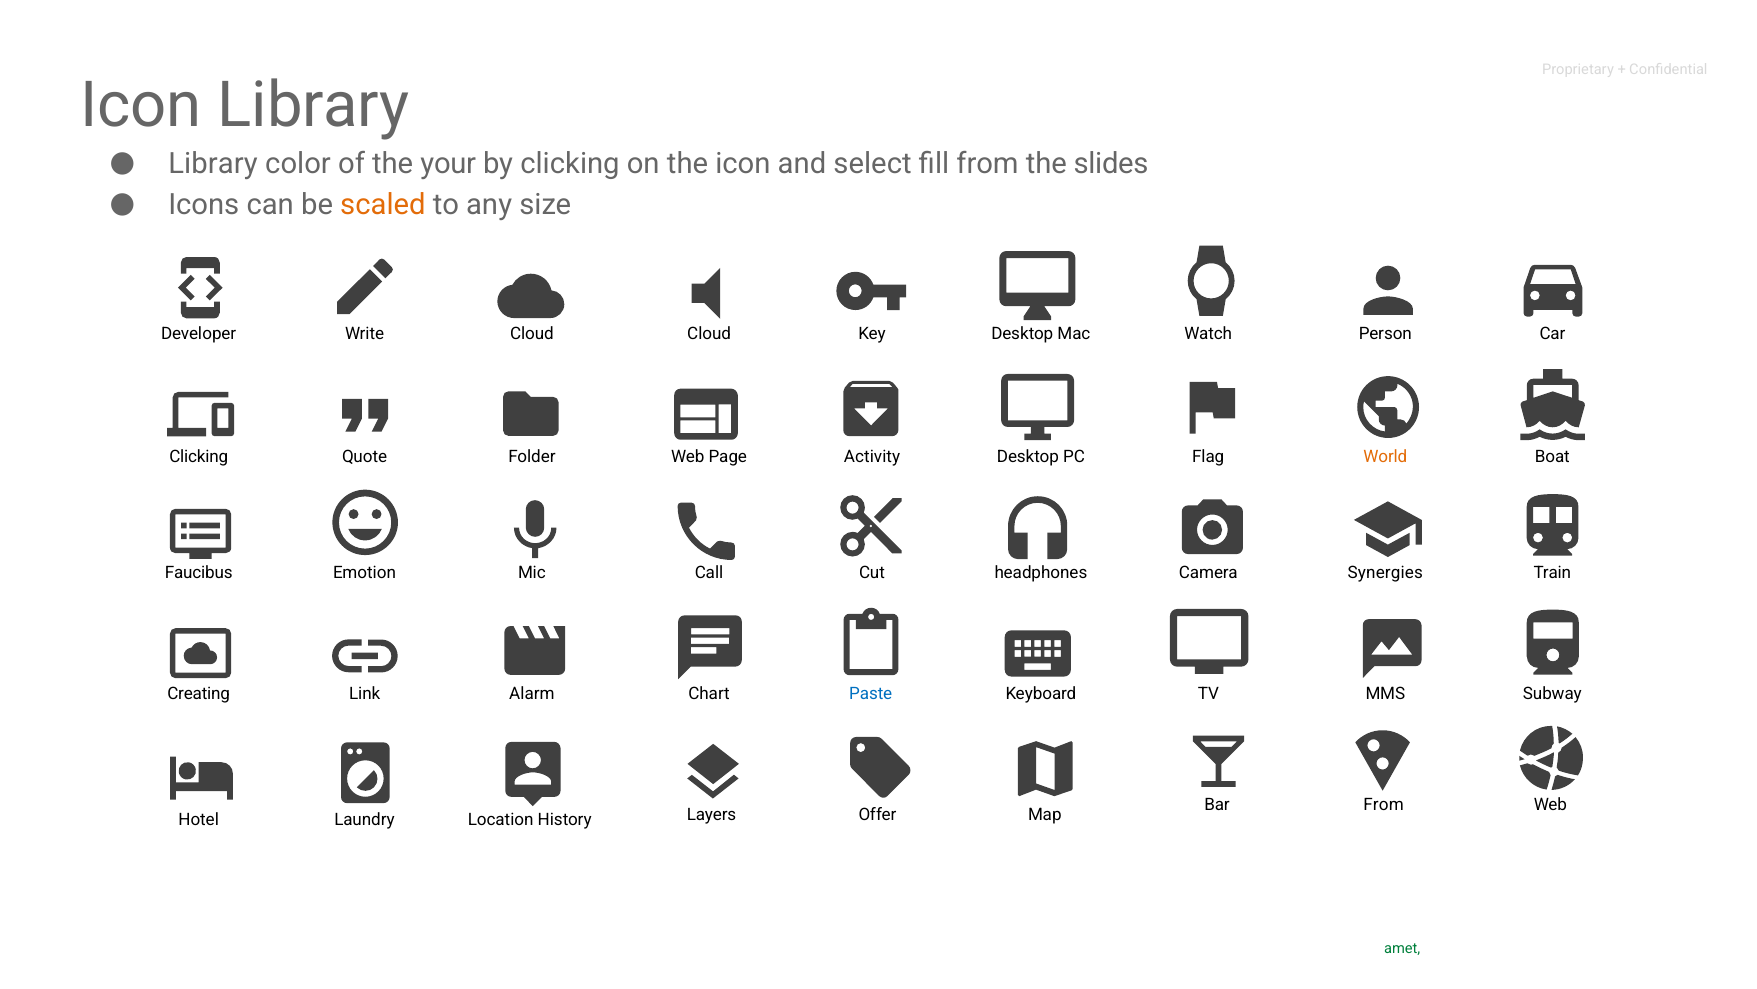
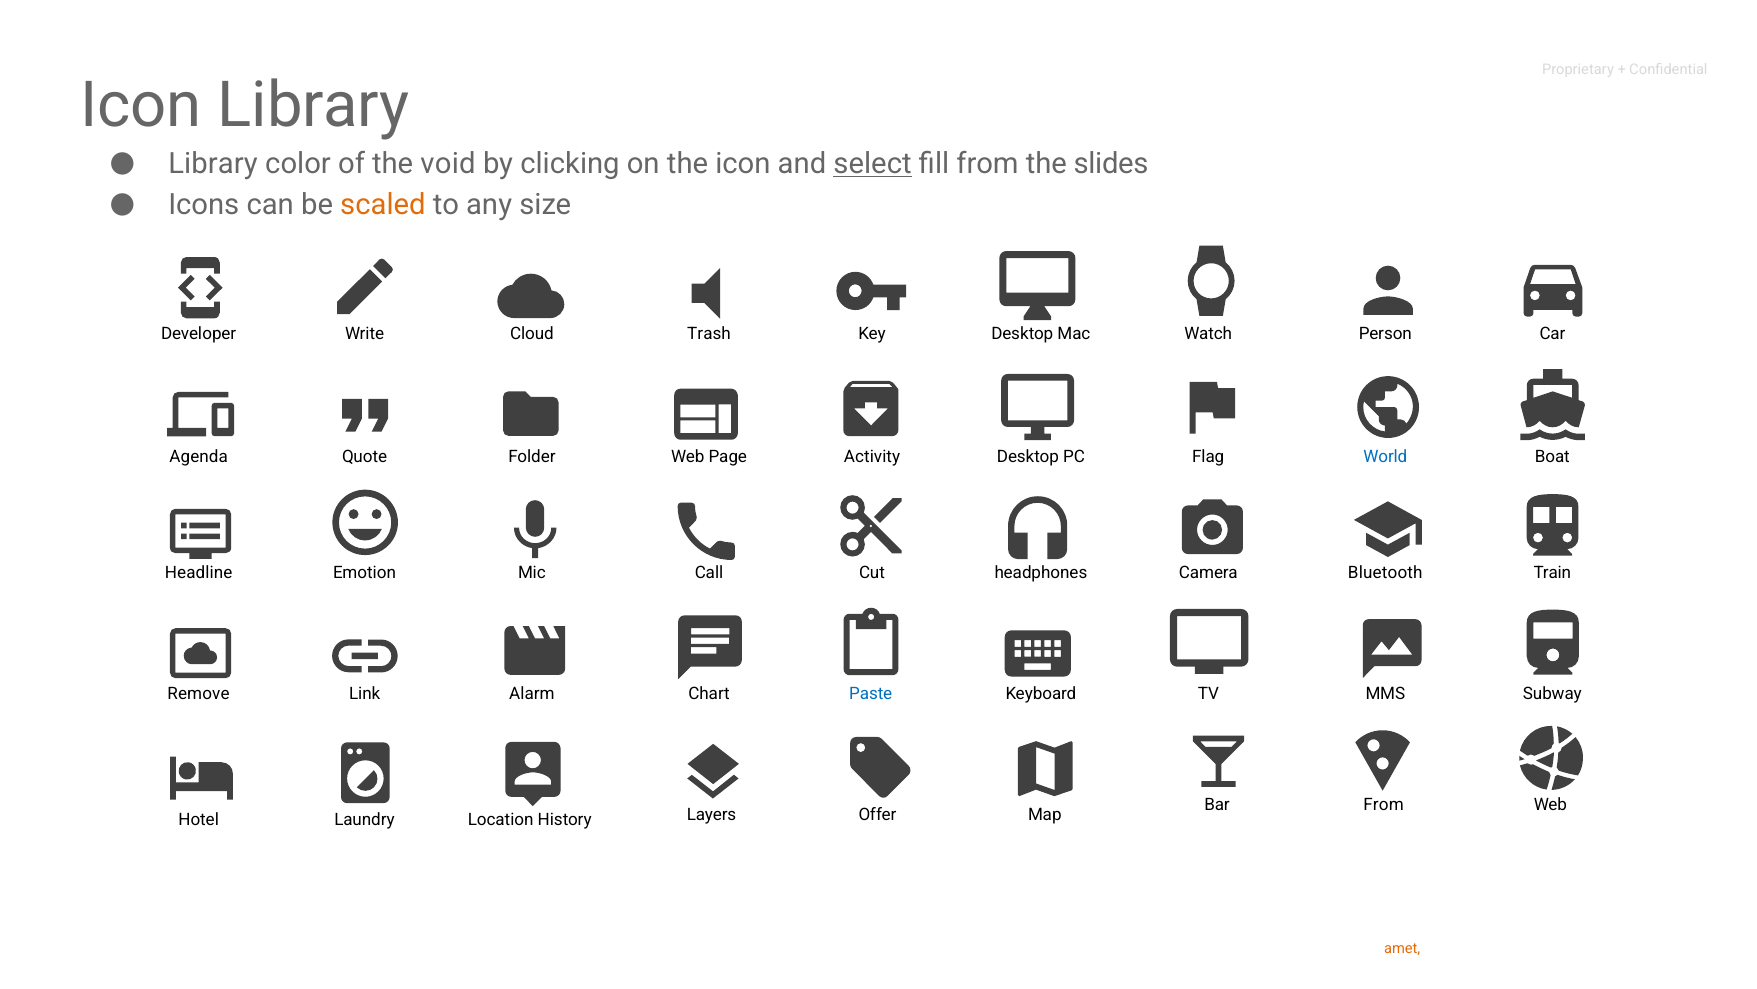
your: your -> void (448, 164)
select underline: none -> present (873, 164)
Cloud Cloud: Cloud -> Trash (709, 334)
Clicking: Clicking -> Agenda (199, 457)
World colour: orange -> blue (1385, 457)
Faucibus: Faucibus -> Headline (199, 572)
Synergies: Synergies -> Bluetooth (1385, 572)
Creating: Creating -> Remove (199, 694)
amet colour: green -> orange (1402, 948)
